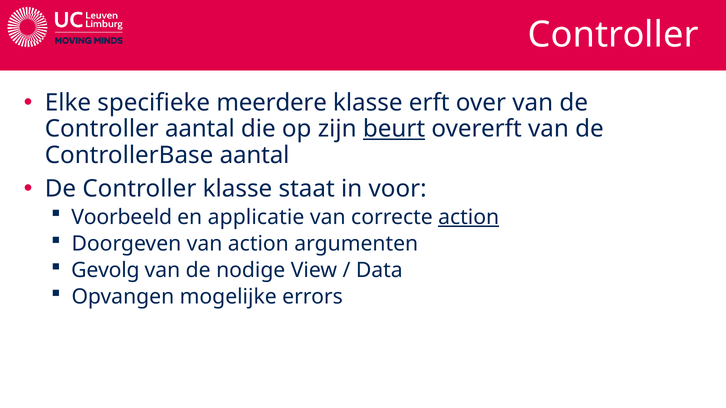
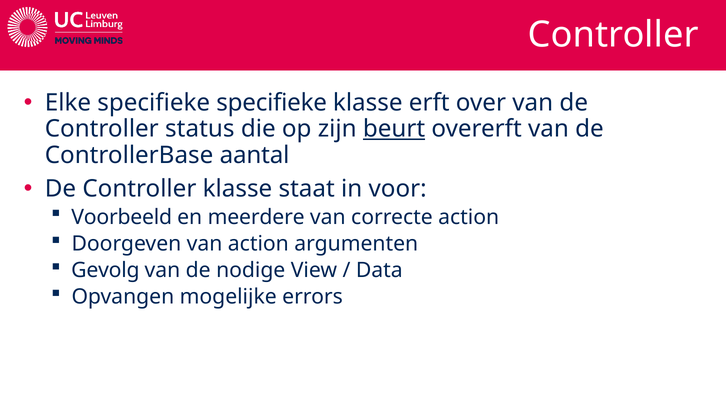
specifieke meerdere: meerdere -> specifieke (272, 103)
Controller aantal: aantal -> status (200, 129)
applicatie: applicatie -> meerdere (256, 217)
action underline: present -> none (469, 217)
